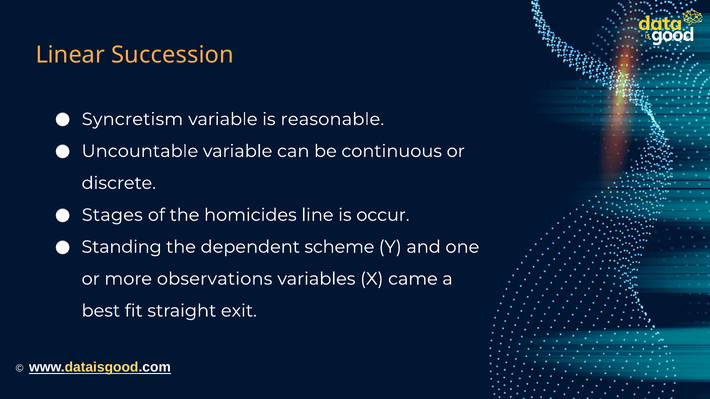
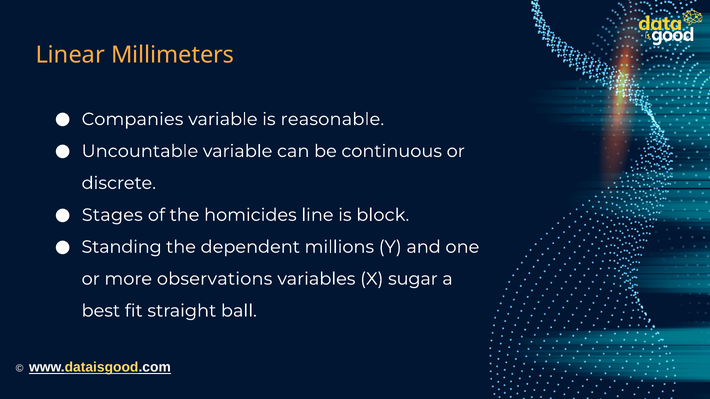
Succession: Succession -> Millimeters (173, 55)
Syncretism: Syncretism -> Companies (132, 119)
occur: occur -> block (383, 215)
scheme: scheme -> millions (339, 247)
came: came -> sugar (413, 279)
exit: exit -> ball (239, 311)
